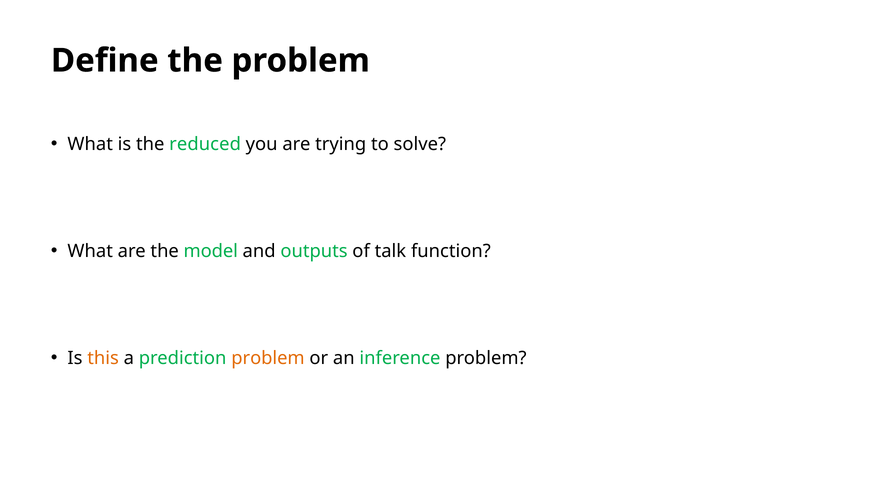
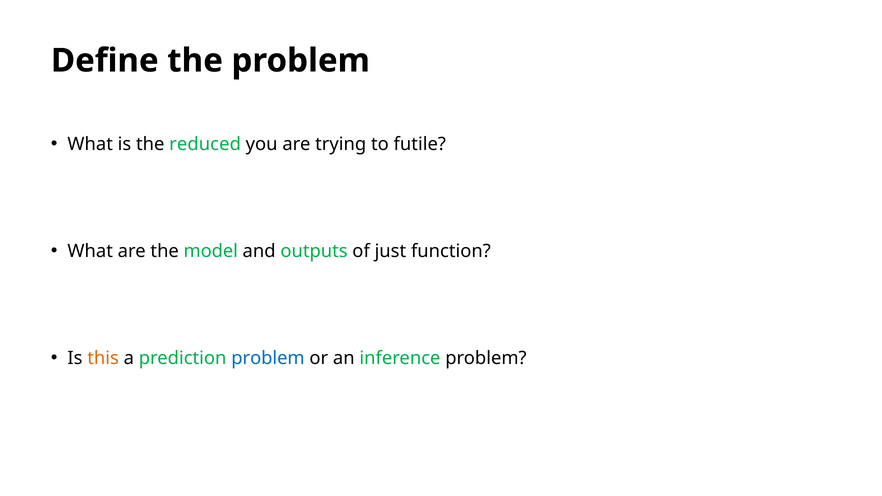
solve: solve -> futile (420, 144)
talk: talk -> just (390, 251)
problem colour: orange -> blue (268, 358)
